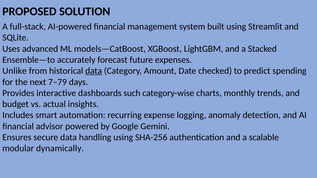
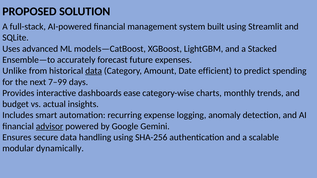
checked: checked -> efficient (215, 71)
7–79: 7–79 -> 7–99 (58, 82)
such: such -> ease (132, 93)
advisor underline: none -> present (50, 127)
